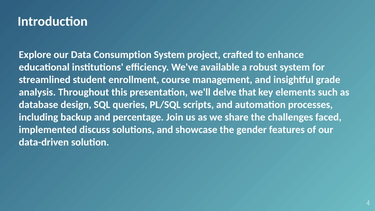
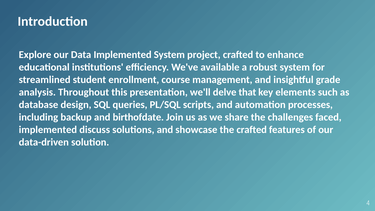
Data Consumption: Consumption -> Implemented (123, 55)
percentage: percentage -> birthofdate (138, 117)
the gender: gender -> crafted (252, 130)
